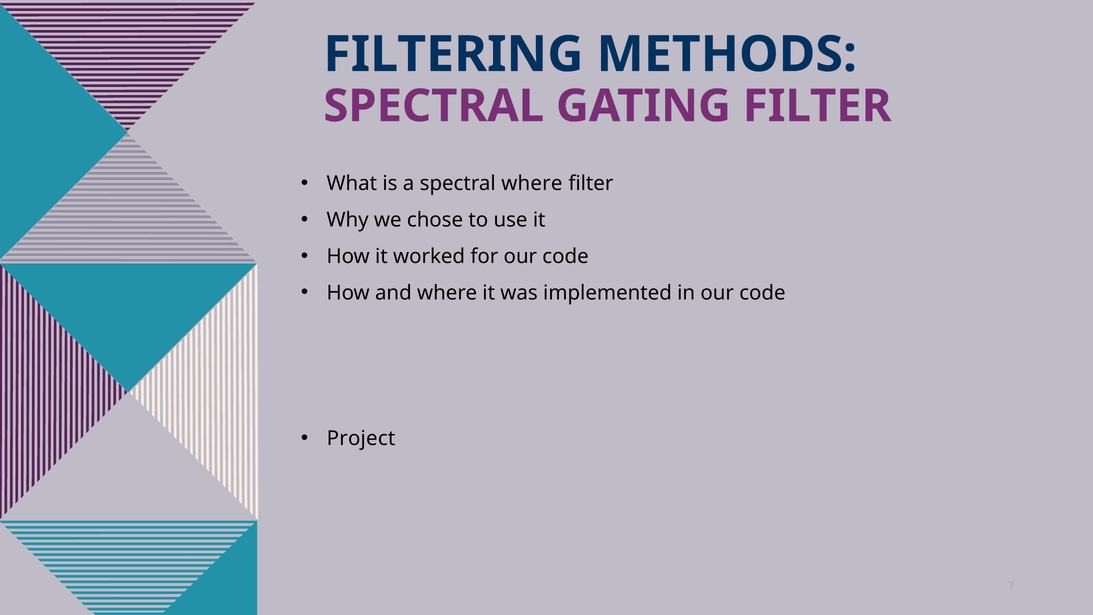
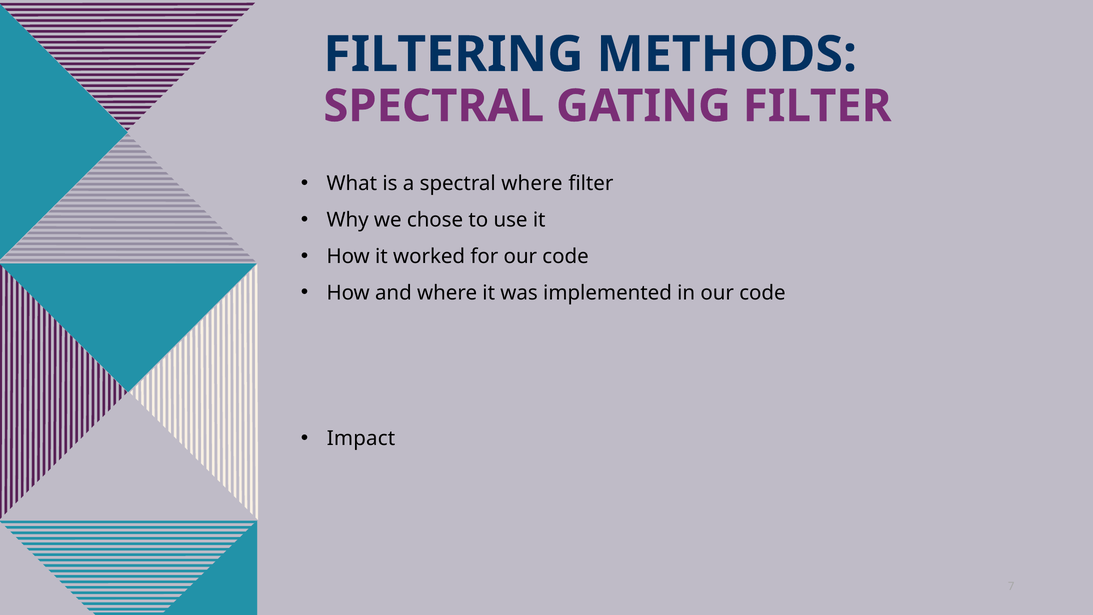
Project: Project -> Impact (361, 438)
